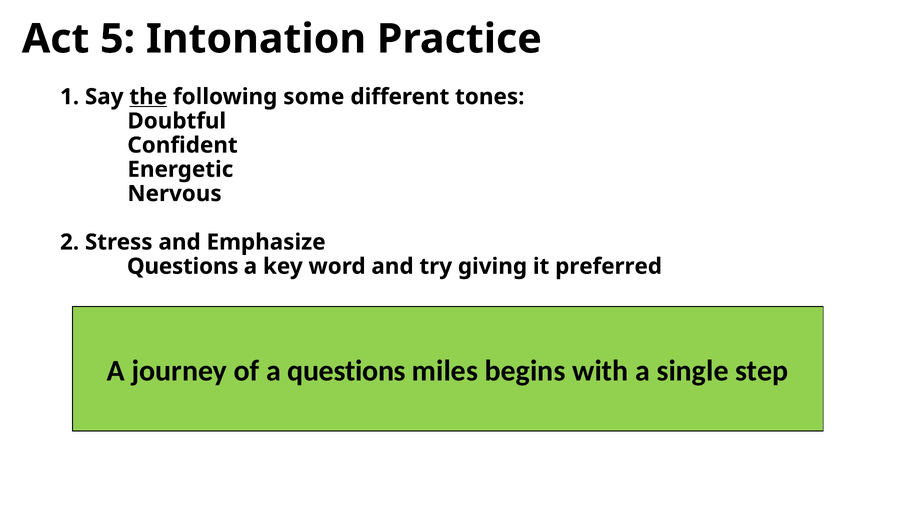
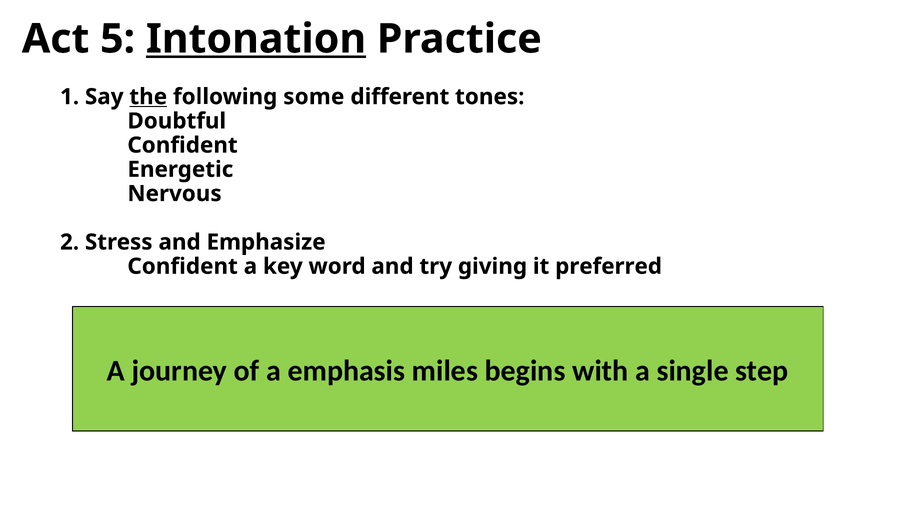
Intonation underline: none -> present (256, 39)
Questions: Questions -> Confident (183, 266)
a questions: questions -> emphasis (346, 371)
